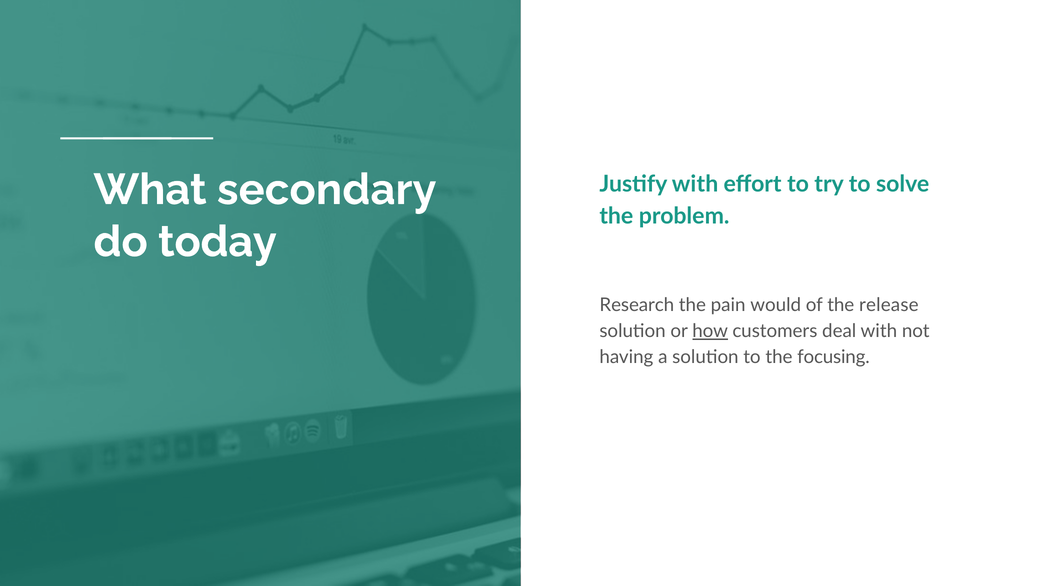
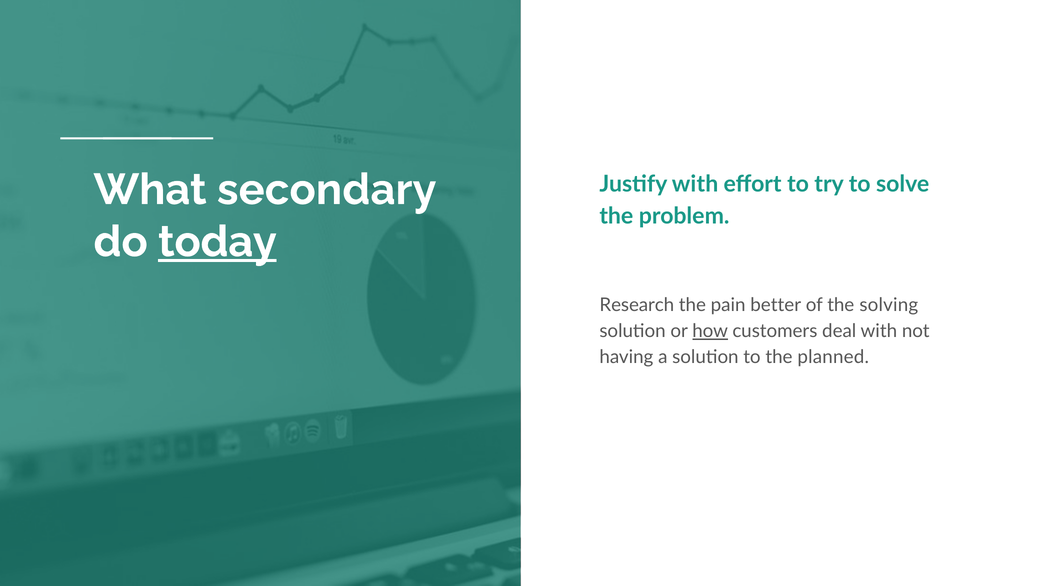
today underline: none -> present (217, 242)
would: would -> better (776, 305)
release: release -> solving (889, 305)
focusing: focusing -> planned (833, 357)
